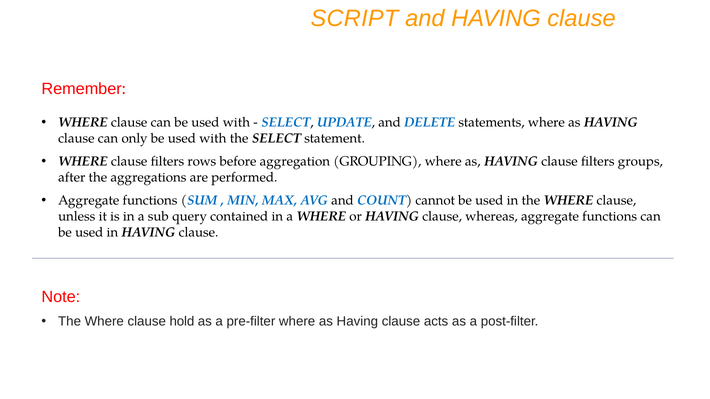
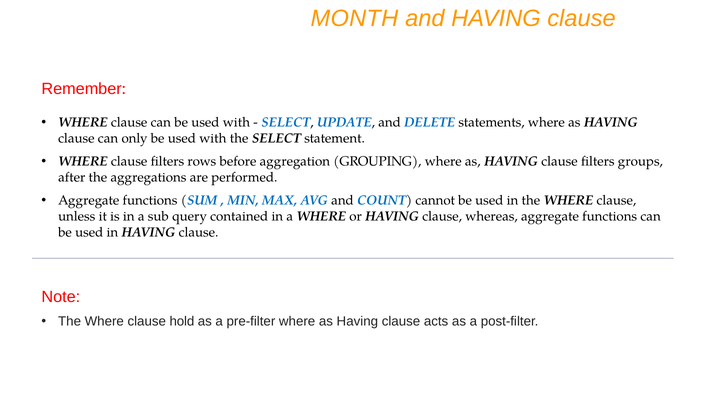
SCRIPT: SCRIPT -> MONTH (354, 18)
